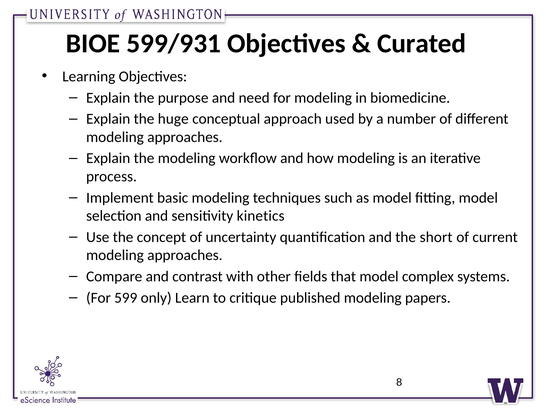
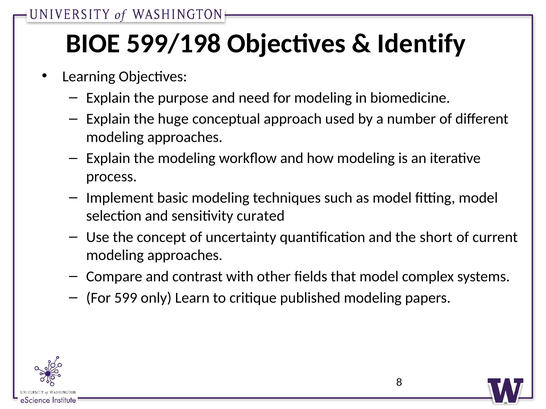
599/931: 599/931 -> 599/198 (174, 44)
Curated: Curated -> Identify (422, 44)
kinetics: kinetics -> curated (261, 216)
